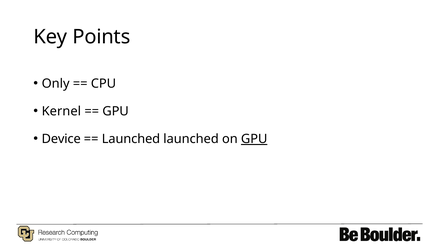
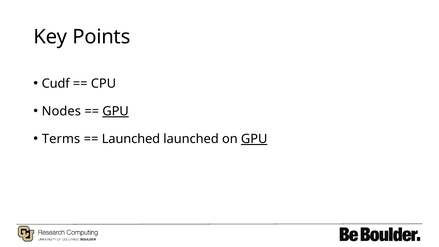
Only: Only -> Cudf (56, 84)
Kernel: Kernel -> Nodes (61, 111)
GPU underline: none -> present (116, 111)
Device: Device -> Terms (61, 139)
